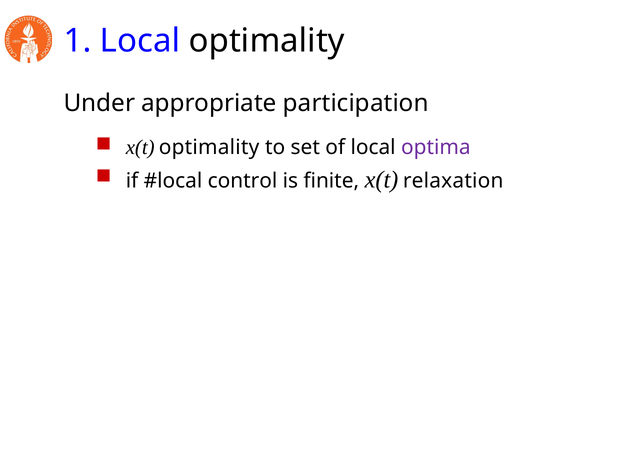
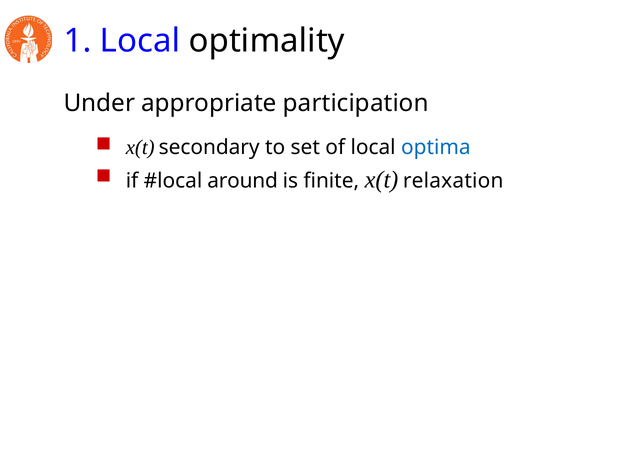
x(t optimality: optimality -> secondary (209, 147)
optima colour: purple -> blue (436, 147)
control: control -> around (243, 181)
